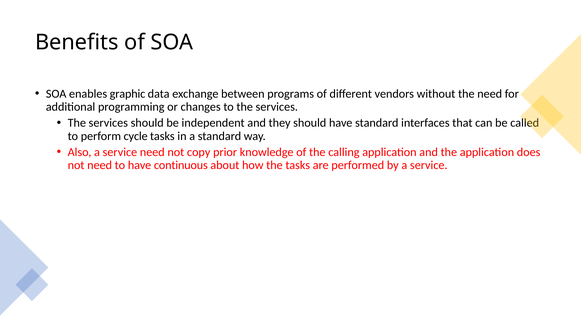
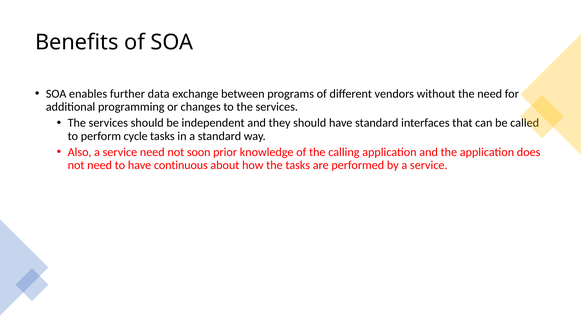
graphic: graphic -> further (127, 94)
copy: copy -> soon (199, 152)
